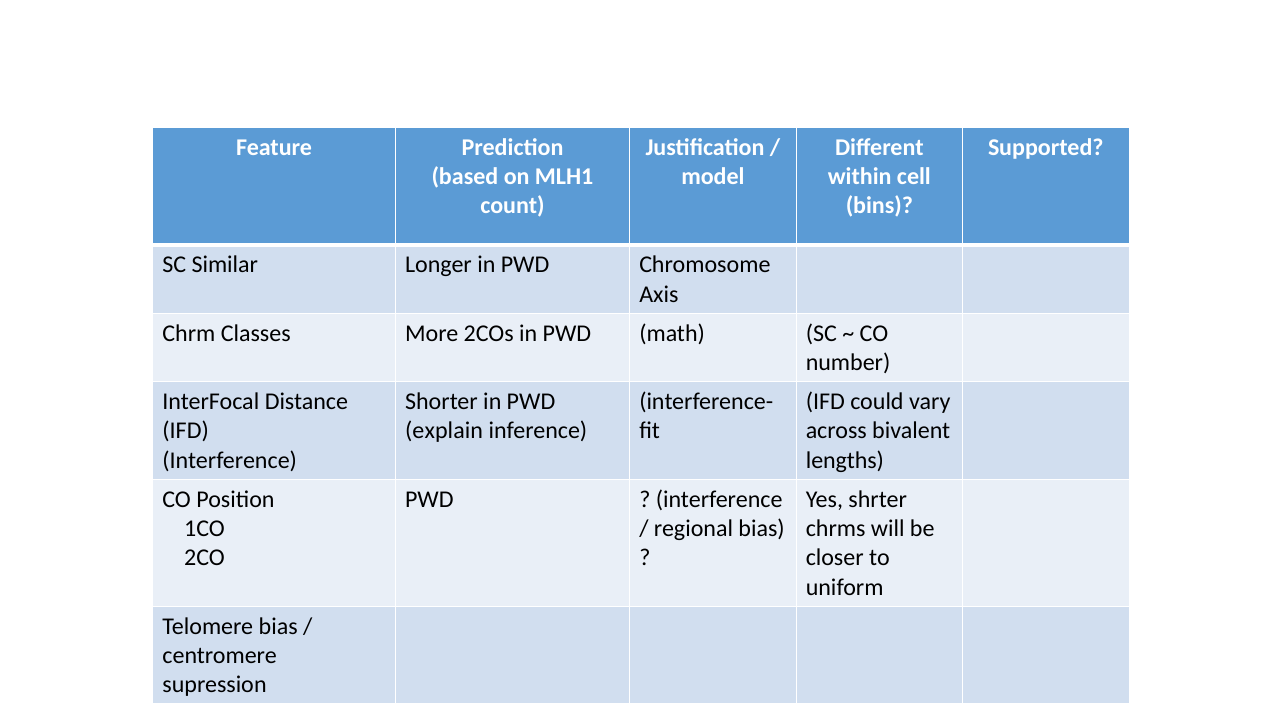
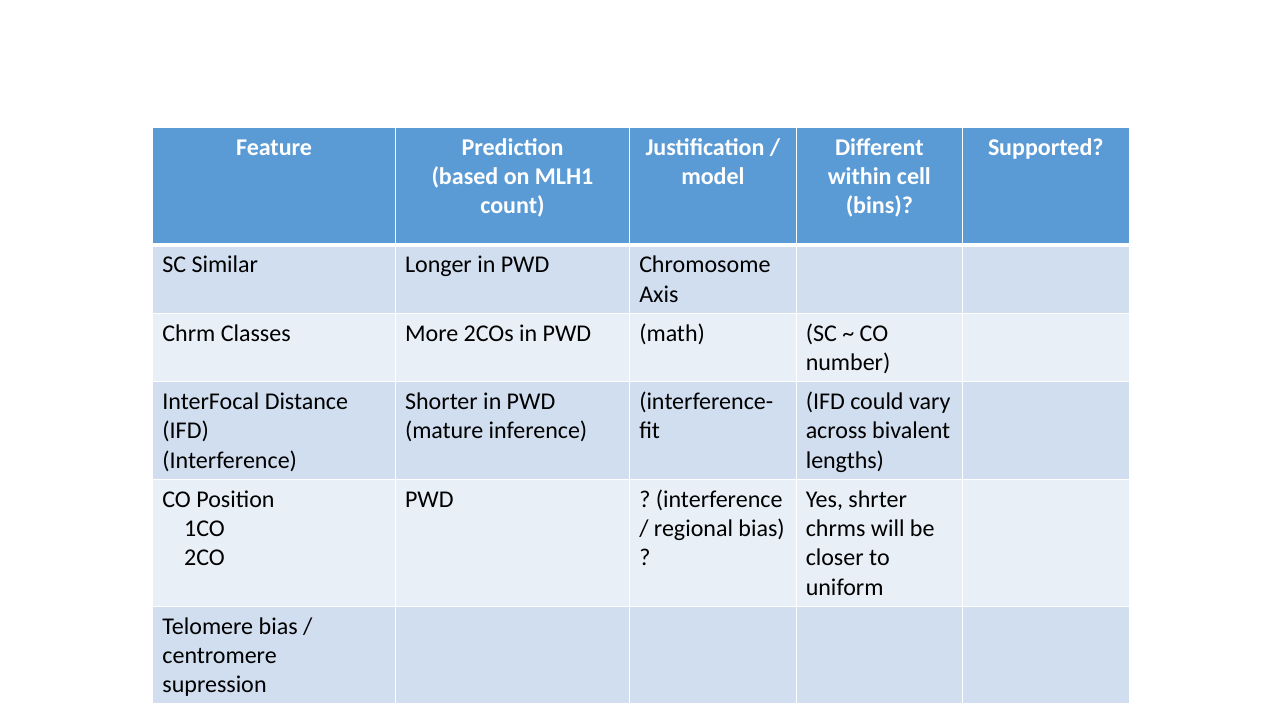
explain: explain -> mature (444, 431)
